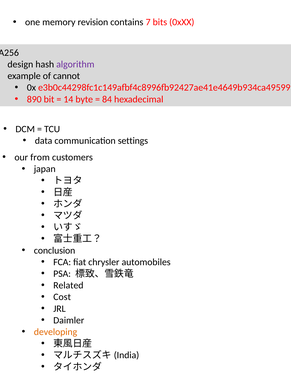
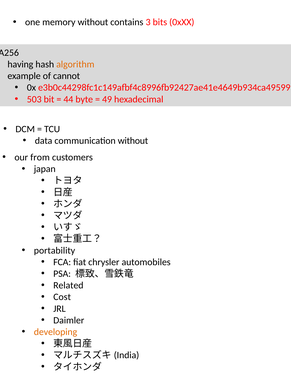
memory revision: revision -> without (93, 22)
7: 7 -> 3 (148, 22)
design: design -> having (20, 64)
algorithm colour: purple -> orange (75, 64)
890: 890 -> 503 (34, 99)
14: 14 -> 44 (68, 99)
84: 84 -> 49 (107, 99)
communication settings: settings -> without (133, 141)
conclusion: conclusion -> portability (55, 250)
